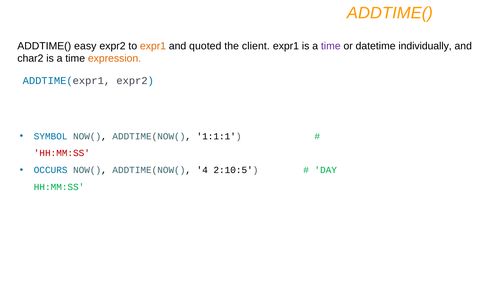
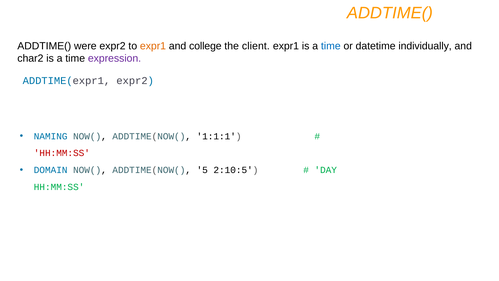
easy: easy -> were (85, 46)
quoted: quoted -> college (205, 46)
time colour: purple -> blue (331, 46)
expression colour: orange -> purple (115, 58)
SYMBOL: SYMBOL -> NAMING (51, 136)
OCCURS: OCCURS -> DOMAIN (51, 170)
4: 4 -> 5 (202, 170)
